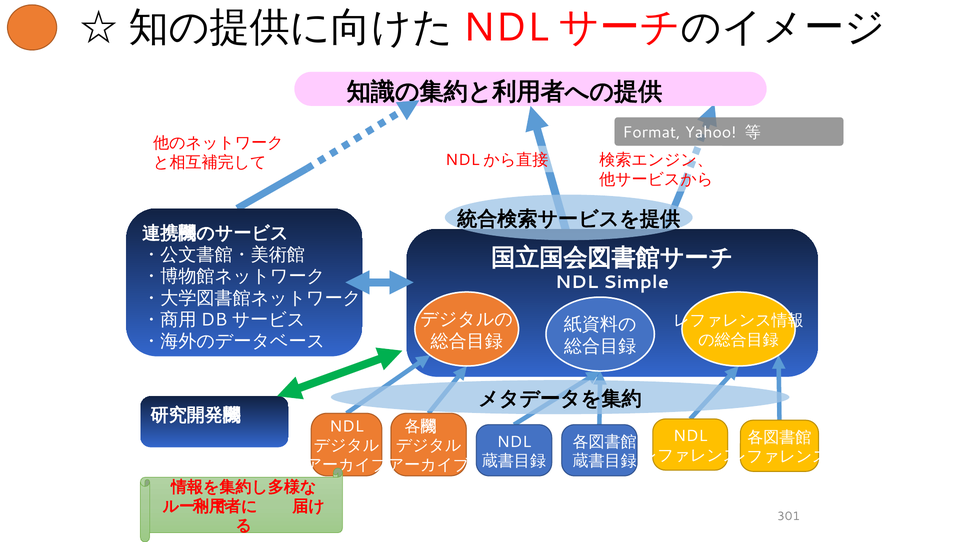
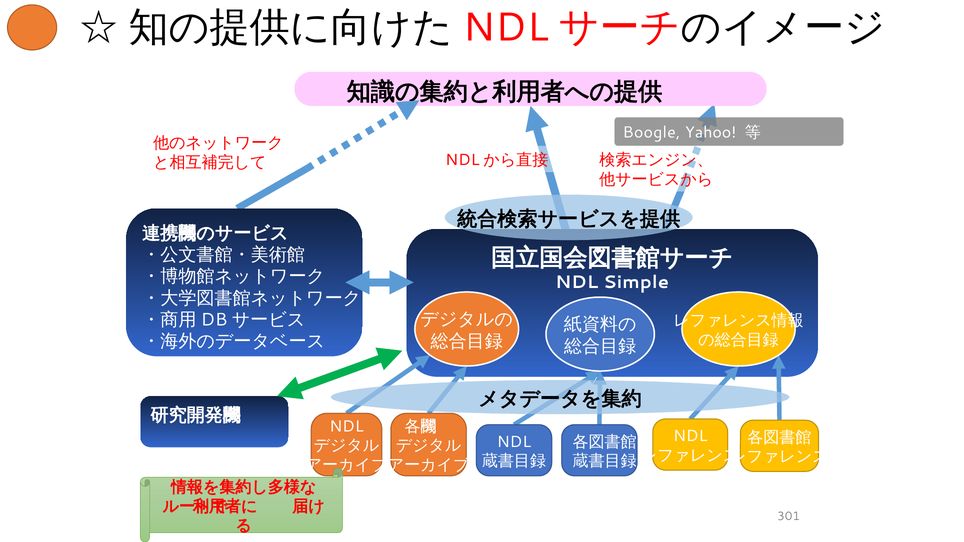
Format: Format -> Boogle (651, 133)
